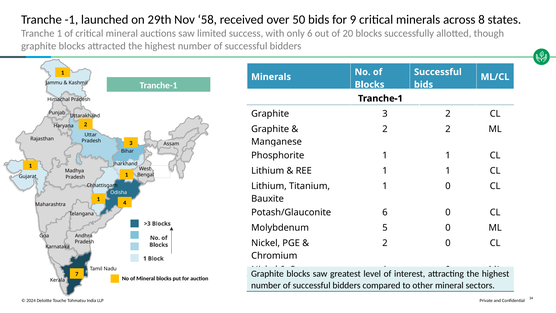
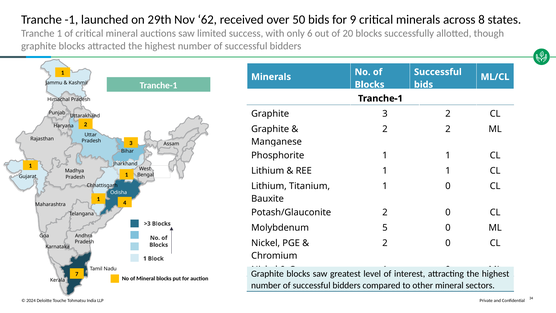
58: 58 -> 62 (207, 20)
Potash/Glauconite 6: 6 -> 2 (385, 212)
